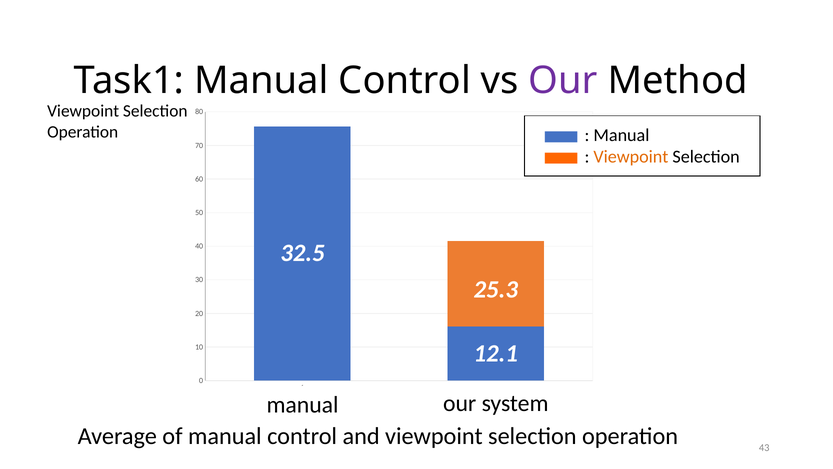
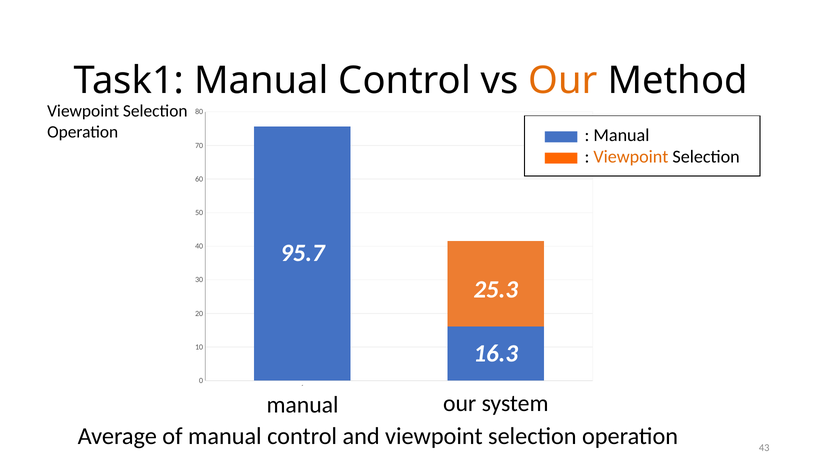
Our colour: purple -> orange (563, 80)
32.5: 32.5 -> 95.7 (302, 253)
12.1: 12.1 -> 16.3 (496, 353)
